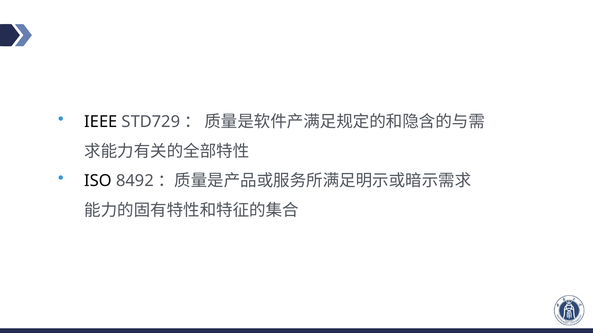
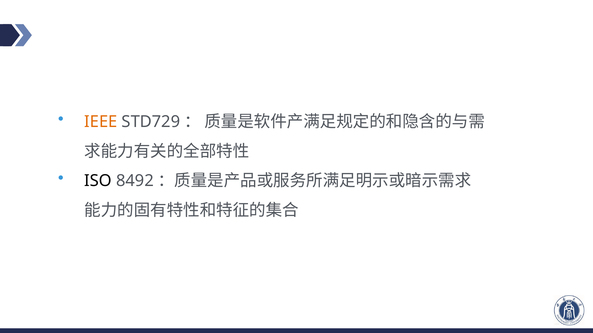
IEEE colour: black -> orange (101, 122)
